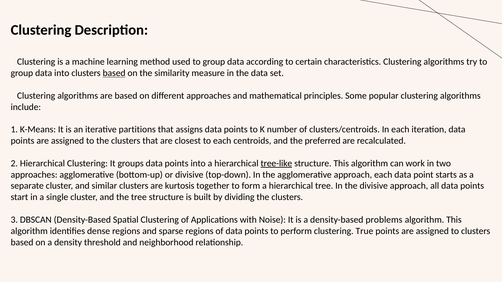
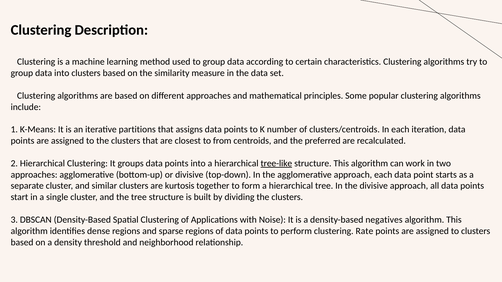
based underline: present -> none (114, 73)
to each: each -> from (222, 141)
problems: problems -> negatives (384, 220)
True: True -> Rate (364, 231)
